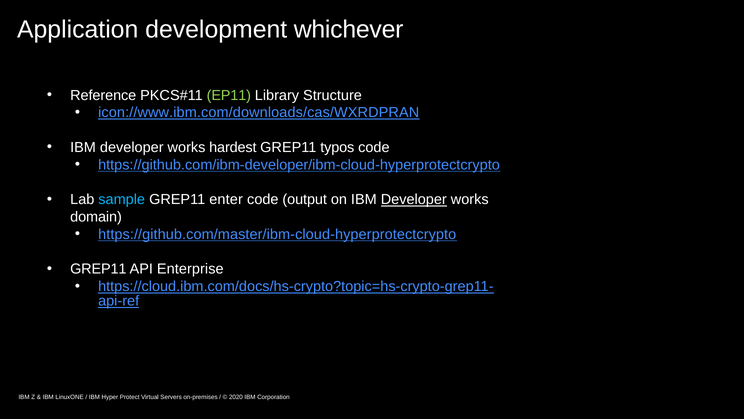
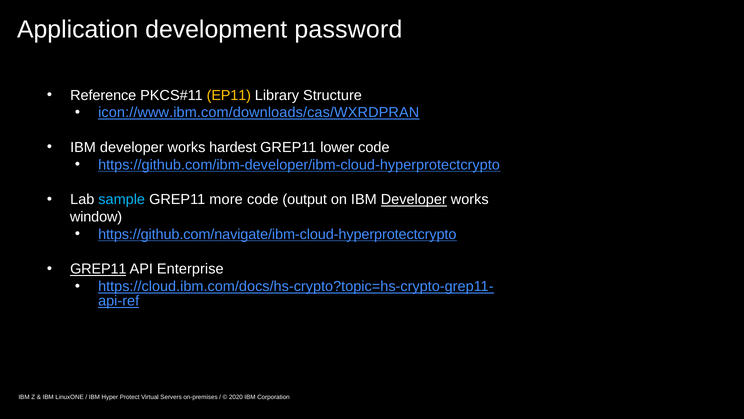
whichever: whichever -> password (348, 30)
EP11 colour: light green -> yellow (229, 95)
typos: typos -> lower (337, 147)
enter: enter -> more (226, 199)
domain: domain -> window (96, 217)
https://github.com/master/ibm-cloud-hyperprotectcrypto: https://github.com/master/ibm-cloud-hyperprotectcrypto -> https://github.com/navigate/ibm-cloud-hyperprotectcrypto (277, 234)
GREP11 underline: none -> present (98, 269)
